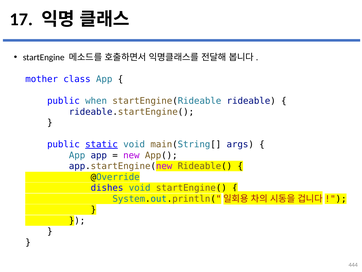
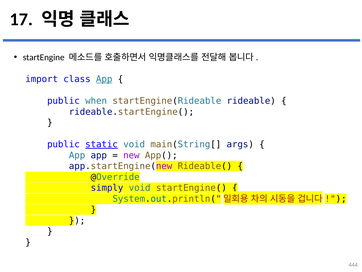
mother: mother -> import (42, 79)
App underline: none -> present (104, 79)
dishes: dishes -> simply (107, 188)
